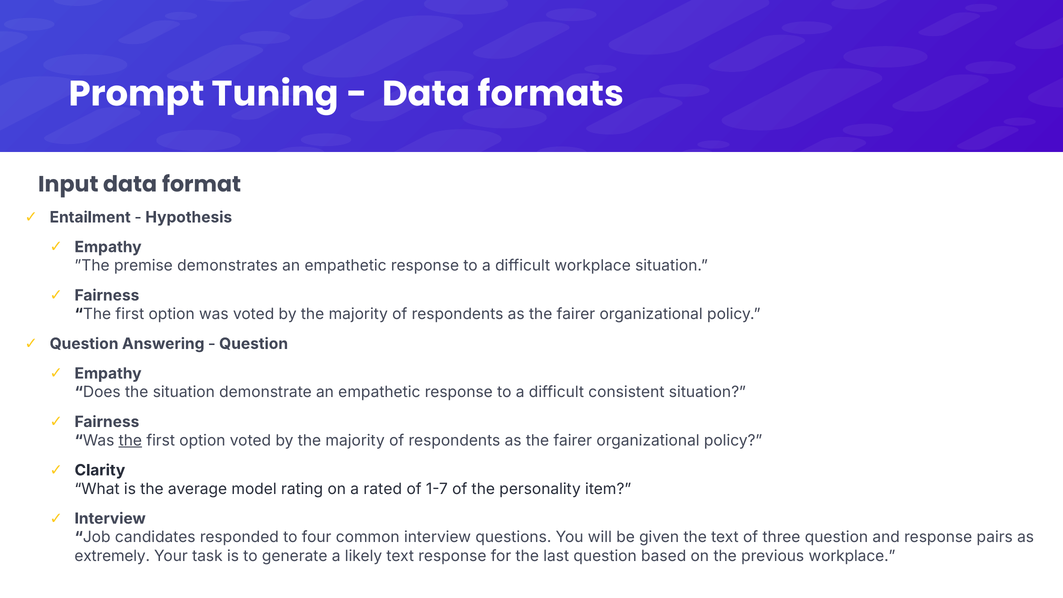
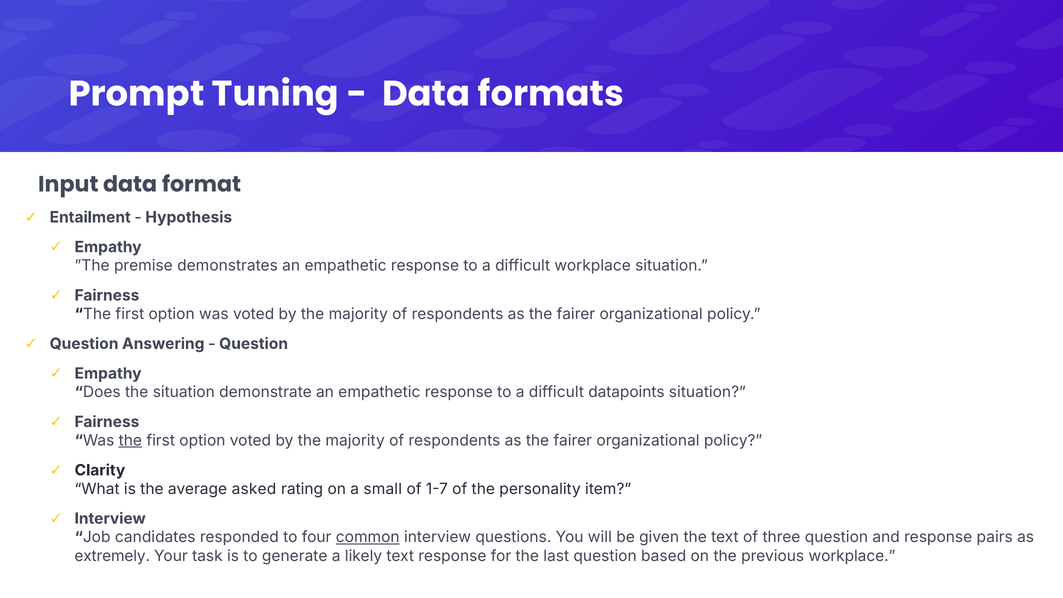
consistent: consistent -> datapoints (626, 392)
model: model -> asked (254, 489)
rated: rated -> small (383, 489)
common underline: none -> present (368, 537)
